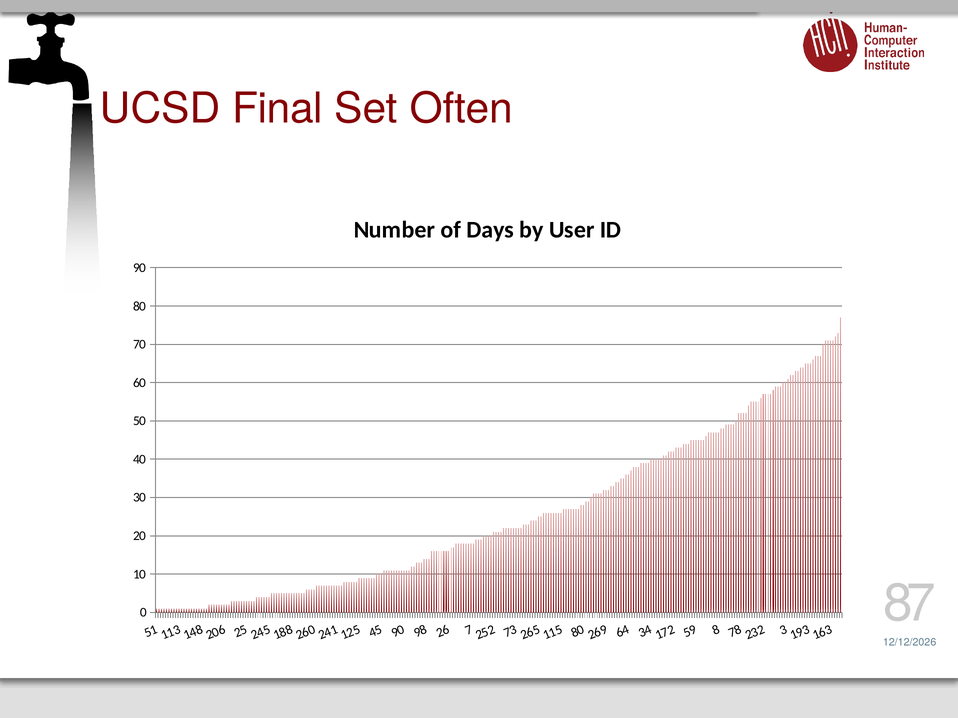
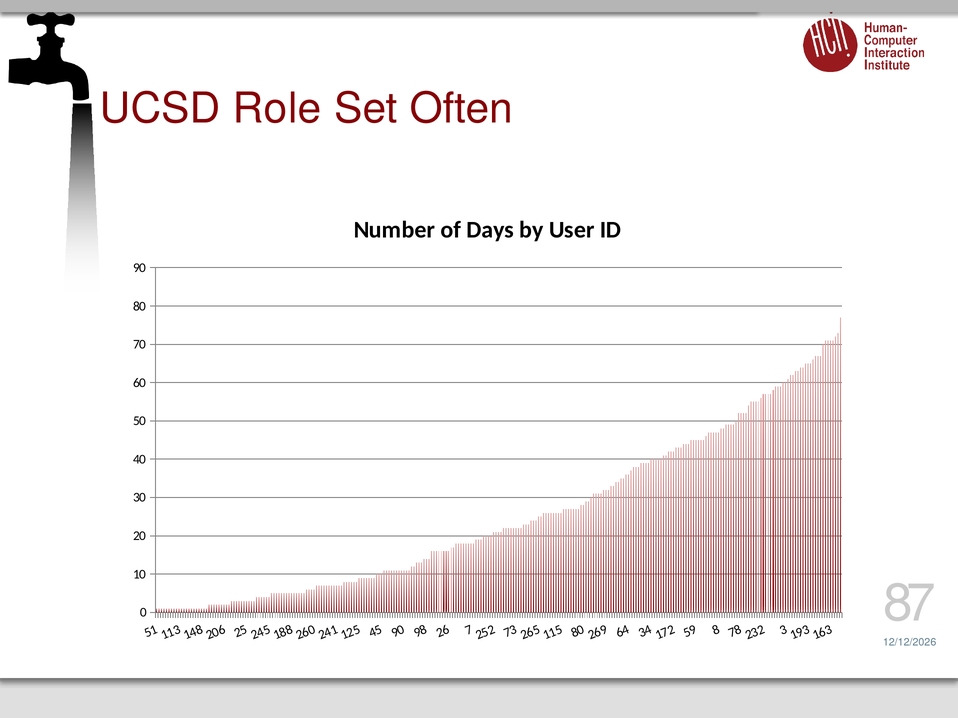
Final: Final -> Role (277, 109)
